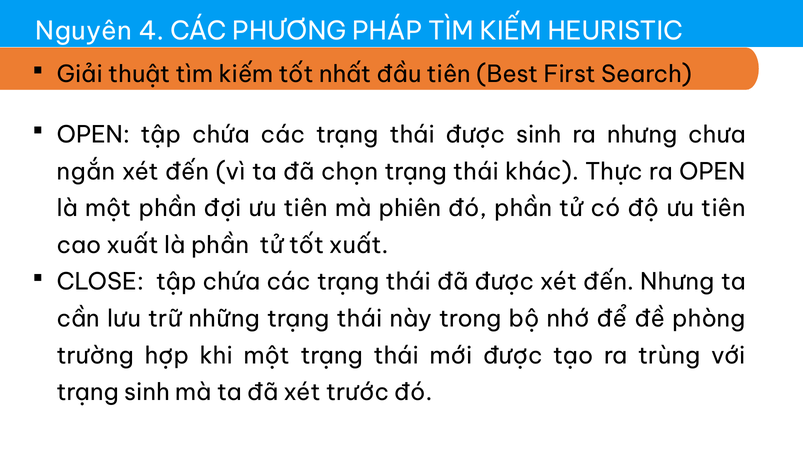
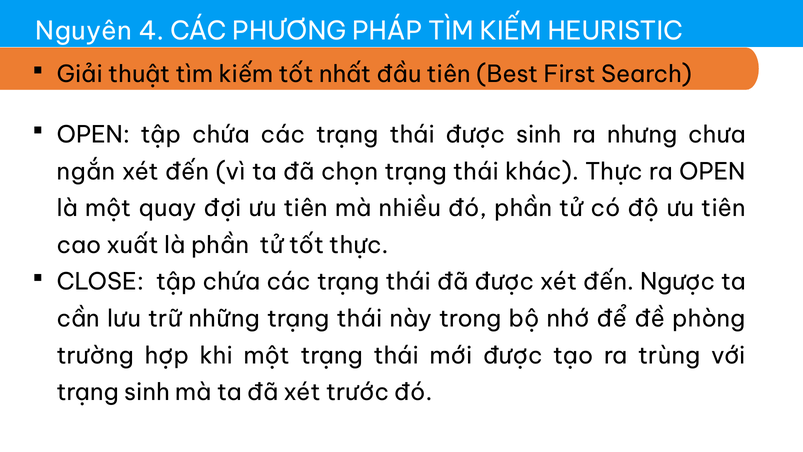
một phần: phần -> quay (168, 208)
phiên: phiên -> nhiều (410, 208)
tốt xuất: xuất -> thực (359, 245)
đến Nhưng: Nhưng -> Ngược (678, 282)
